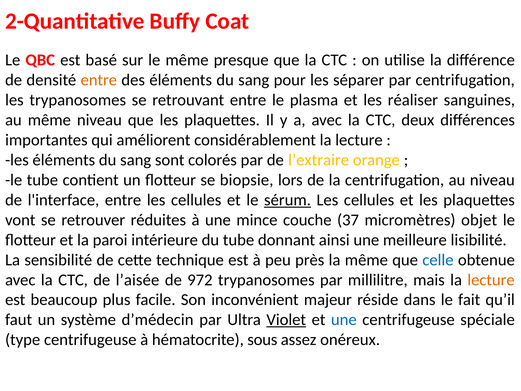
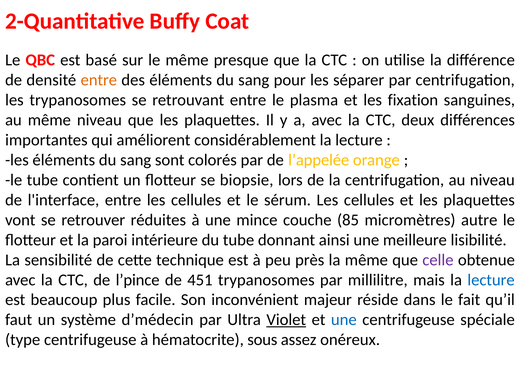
réaliser: réaliser -> fixation (413, 100)
l’extraire: l’extraire -> l’appelée (319, 160)
sérum underline: present -> none (287, 200)
37: 37 -> 85 (348, 220)
objet: objet -> autre (479, 220)
celle colour: blue -> purple (438, 260)
l’aisée: l’aisée -> l’pince (138, 280)
972: 972 -> 451 (200, 280)
lecture colour: orange -> blue (491, 280)
